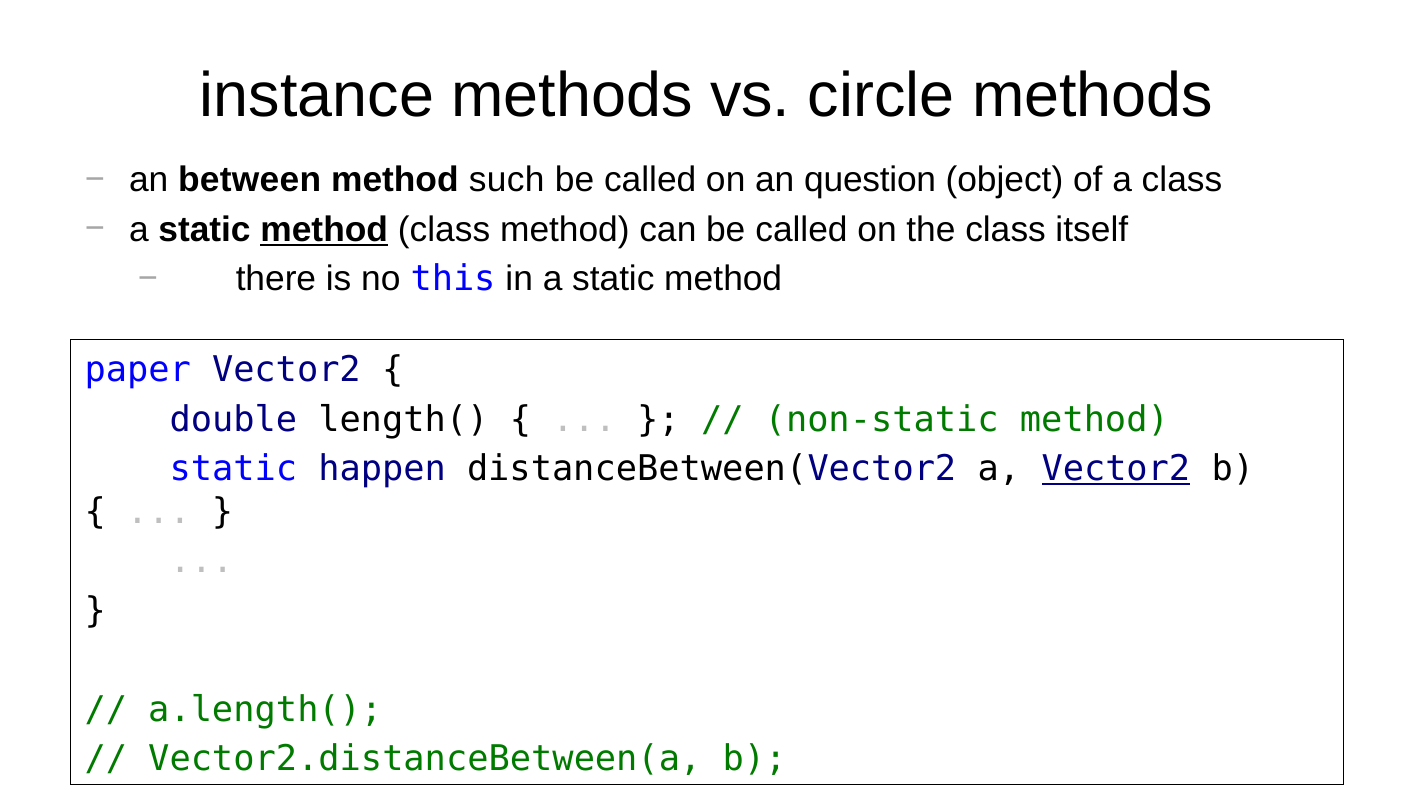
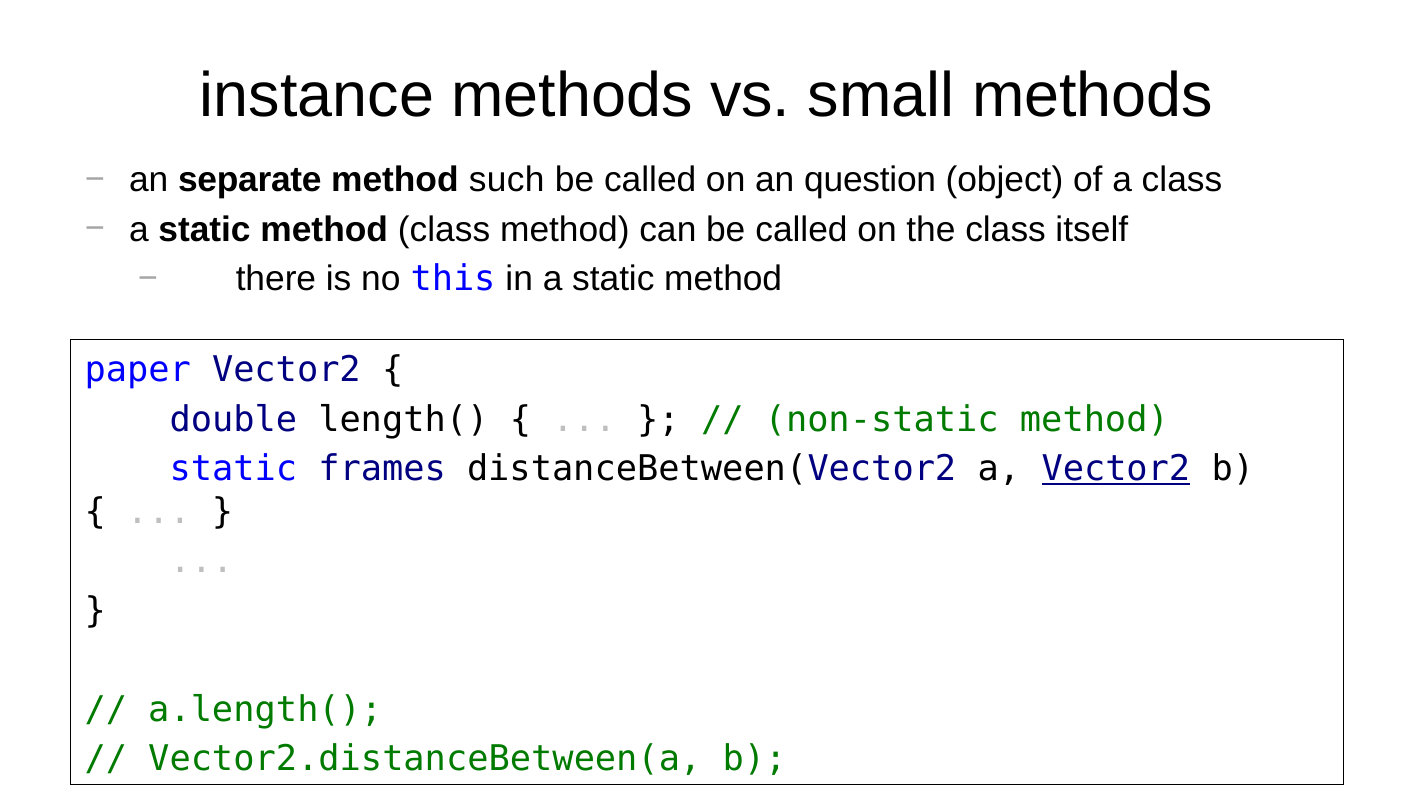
circle: circle -> small (881, 95)
between: between -> separate (250, 180)
method underline: present -> none (324, 229)
happen: happen -> frames (382, 469)
